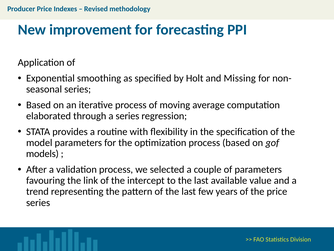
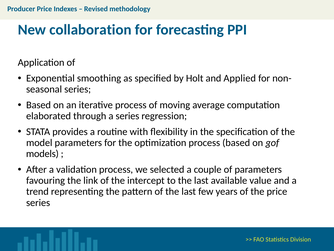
improvement: improvement -> collaboration (90, 30)
Missing: Missing -> Applied (240, 78)
